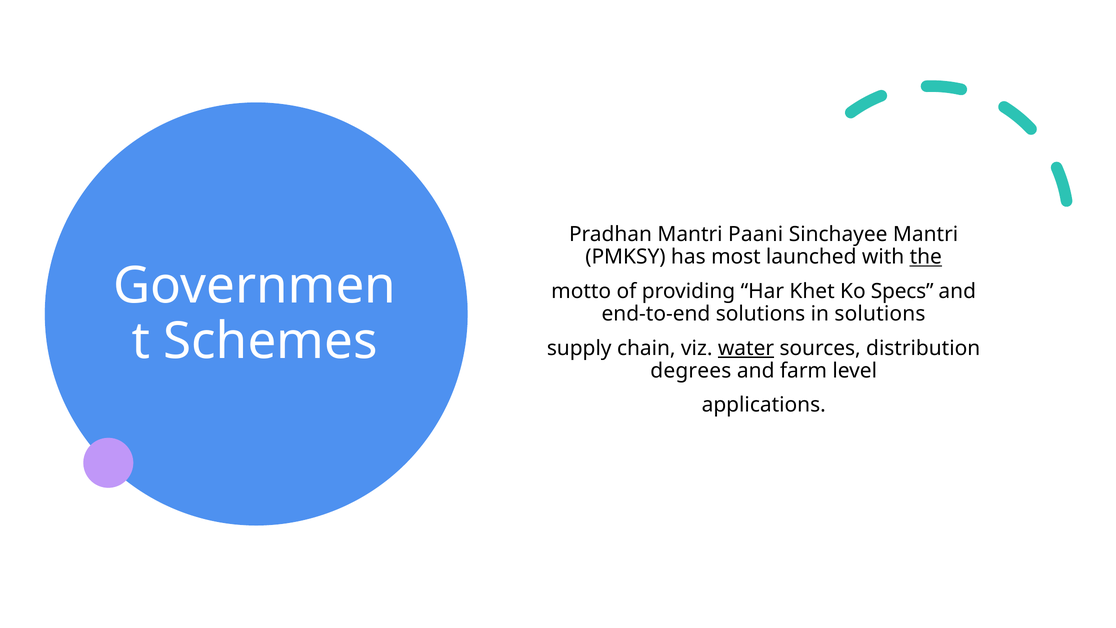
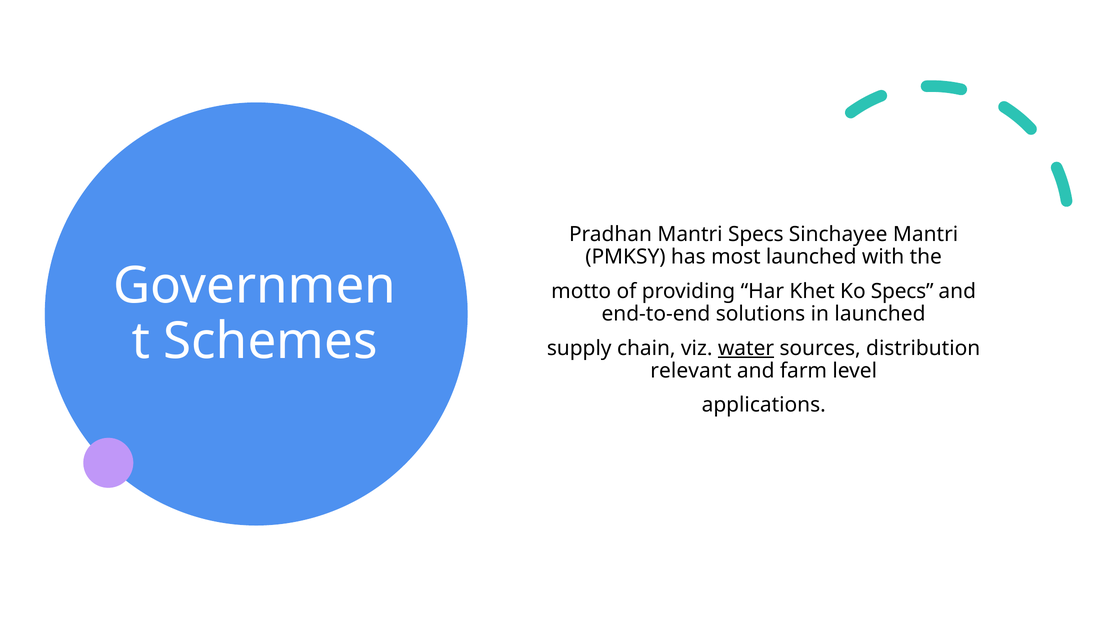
Mantri Paani: Paani -> Specs (756, 234)
the underline: present -> none (926, 257)
in solutions: solutions -> launched (880, 314)
degrees: degrees -> relevant (691, 371)
